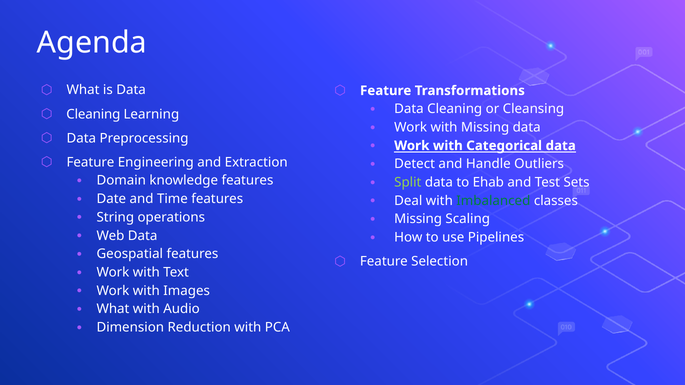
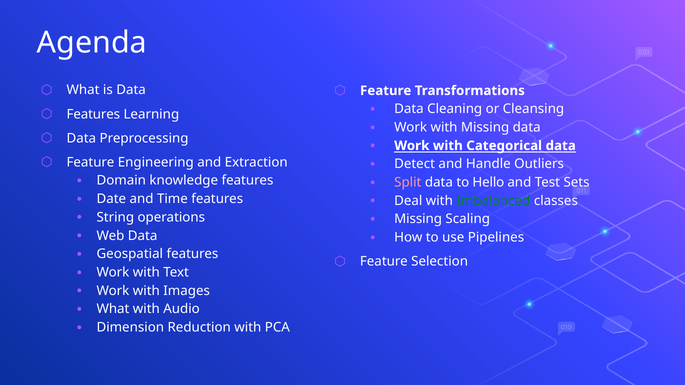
Cleaning: Cleaning -> Features (93, 114)
Split colour: light green -> pink (408, 183)
Ehab: Ehab -> Hello (488, 183)
